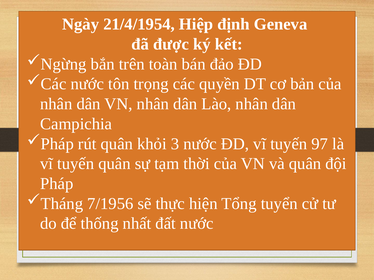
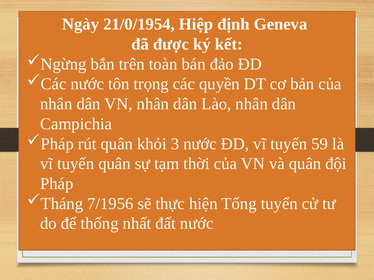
21/4/1954: 21/4/1954 -> 21/0/1954 (139, 24)
97: 97 -> 59 (320, 144)
